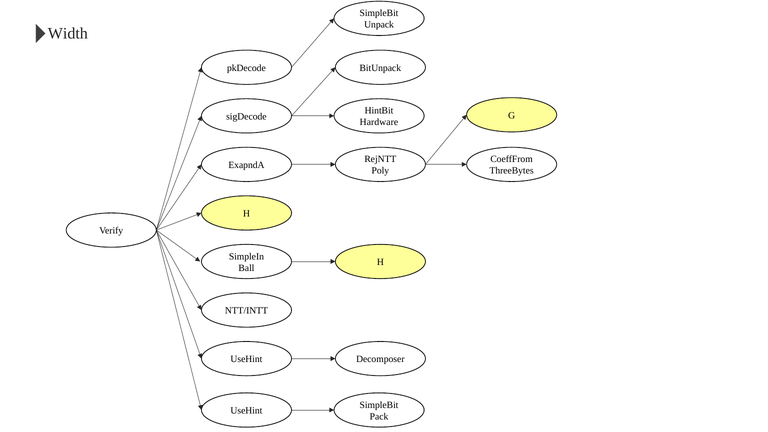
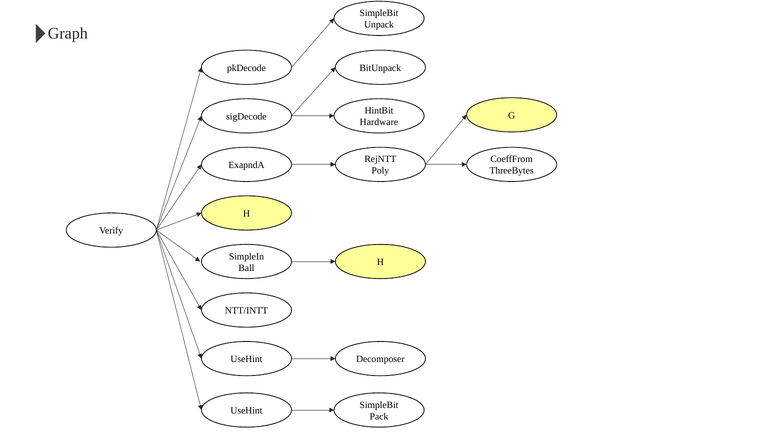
Width: Width -> Graph (68, 34)
